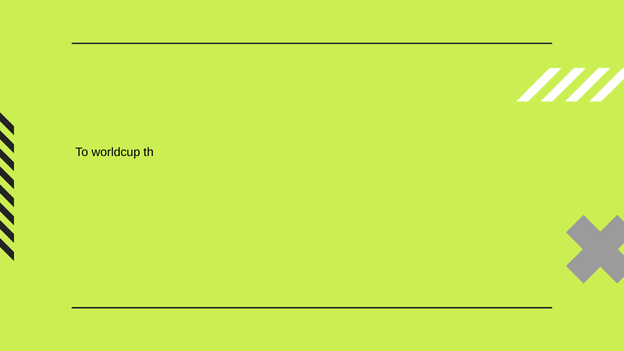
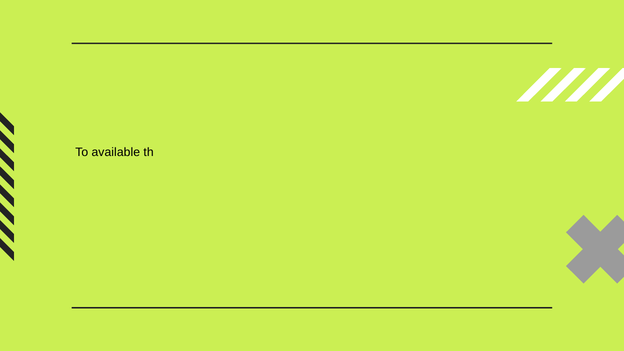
worldcup: worldcup -> available (116, 152)
